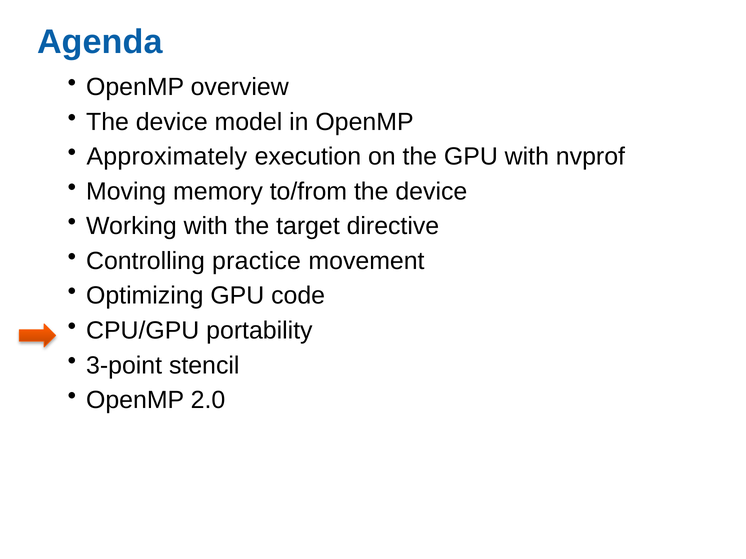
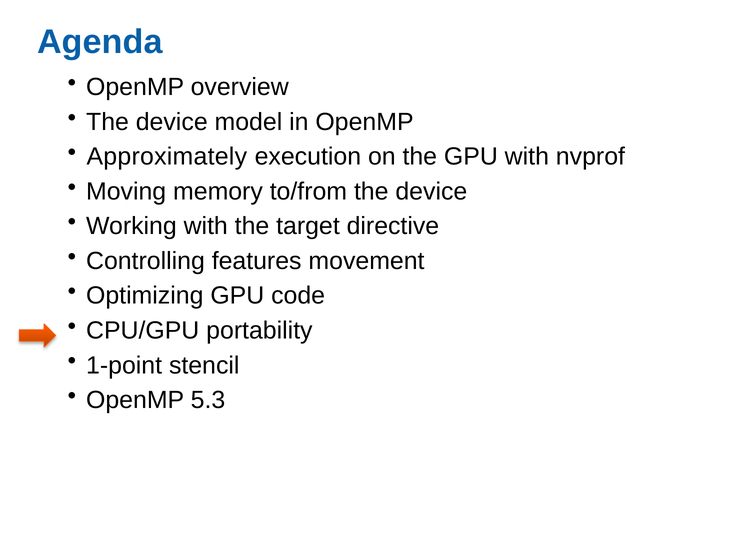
practice: practice -> features (257, 261)
3-point: 3-point -> 1-point (124, 366)
2.0: 2.0 -> 5.3 (208, 400)
